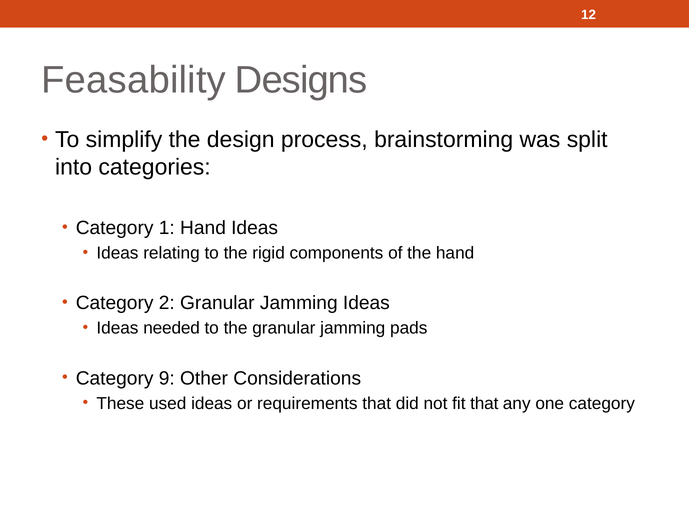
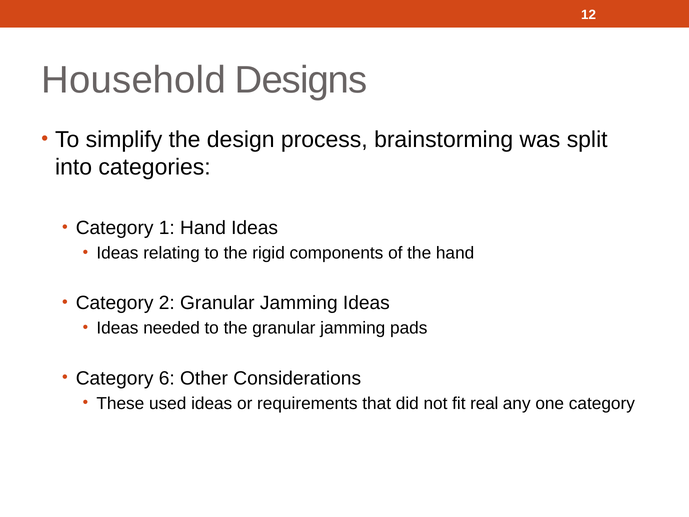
Feasability: Feasability -> Household (134, 80)
9: 9 -> 6 (167, 378)
fit that: that -> real (484, 403)
